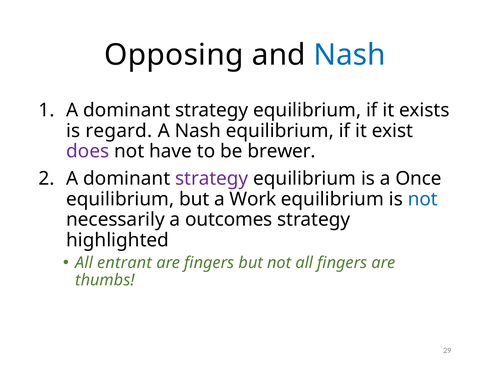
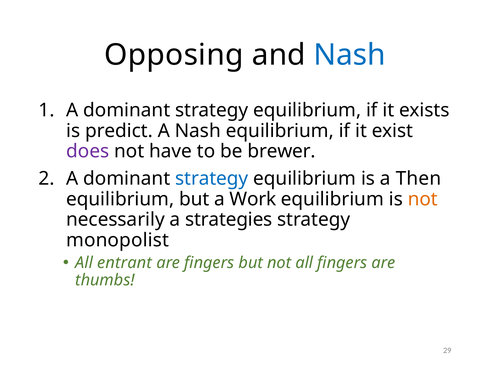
regard: regard -> predict (119, 131)
strategy colour: purple -> blue (212, 179)
Once: Once -> Then (418, 179)
not colour: blue -> orange (423, 199)
outcomes: outcomes -> strategies (229, 220)
highlighted: highlighted -> monopolist (118, 241)
